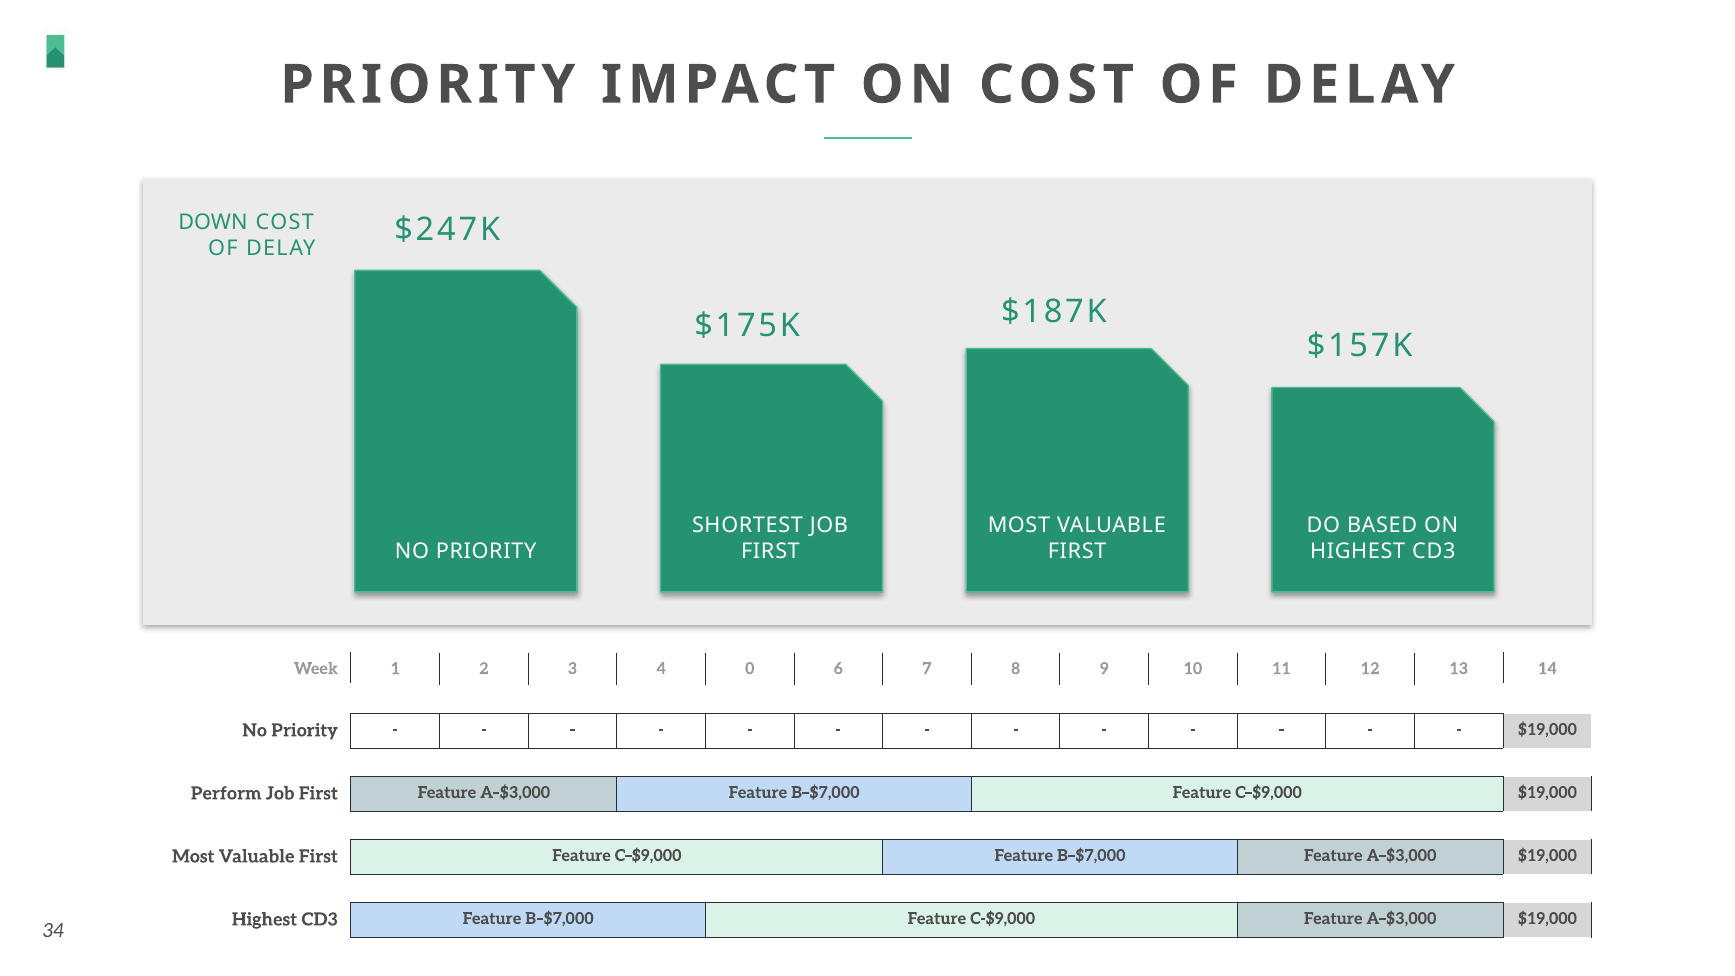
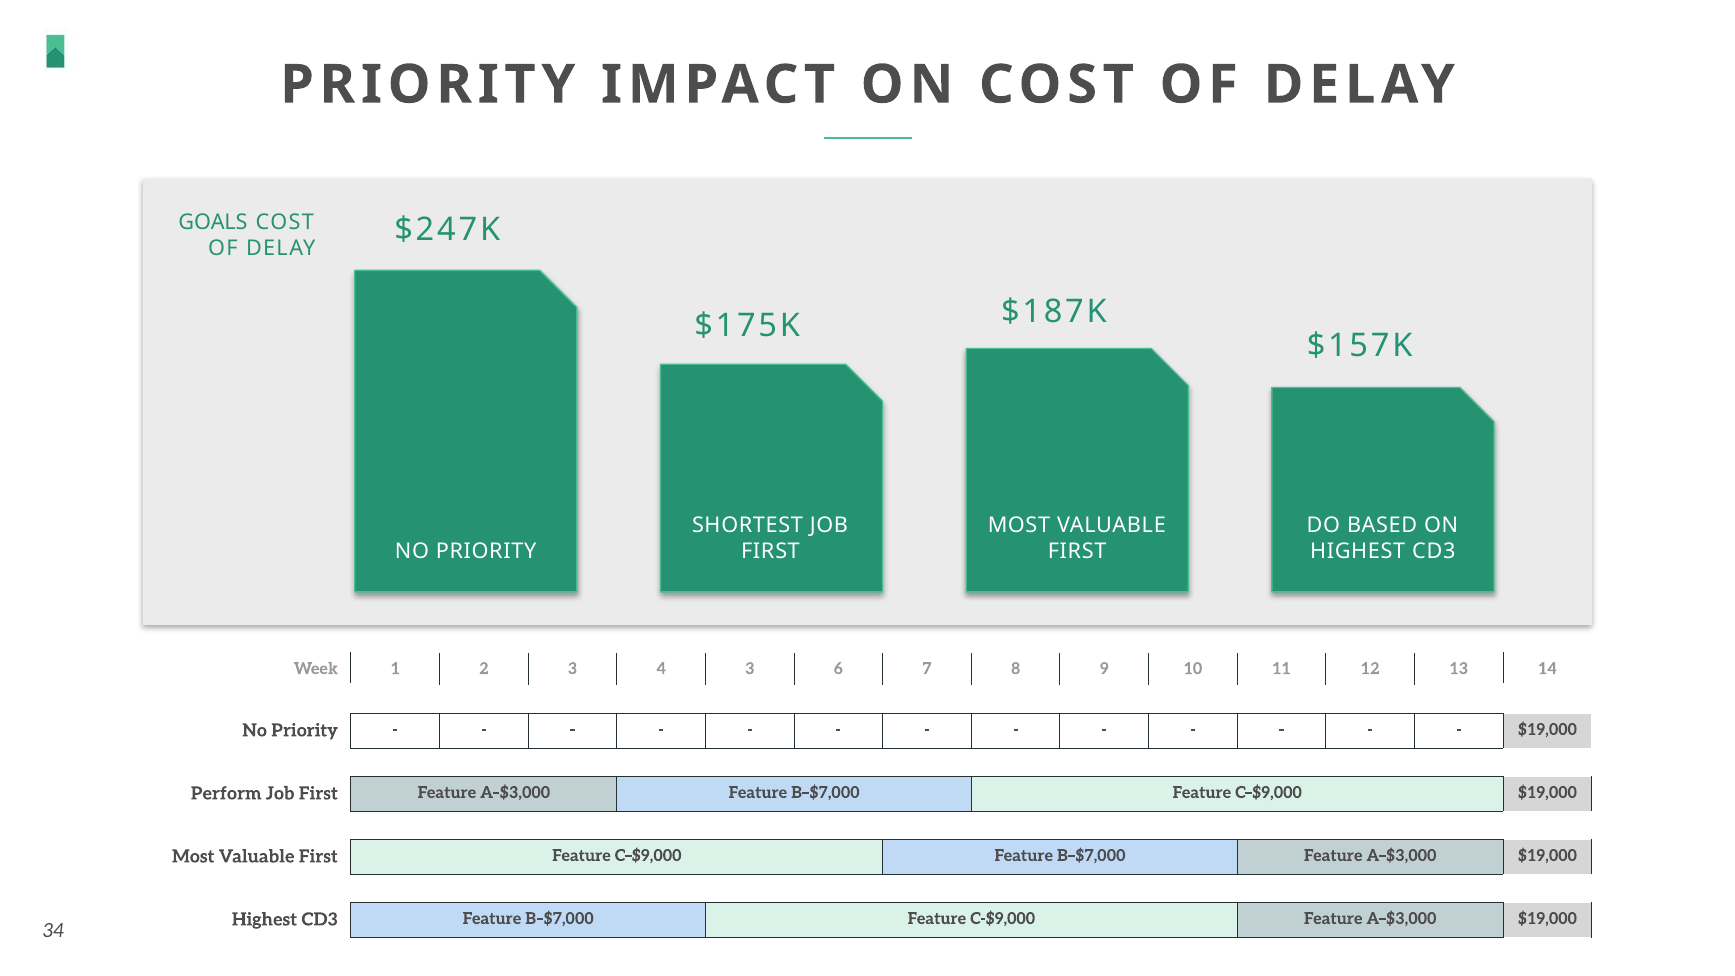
DOWN: DOWN -> GOALS (213, 222)
4 0: 0 -> 3 (750, 669)
